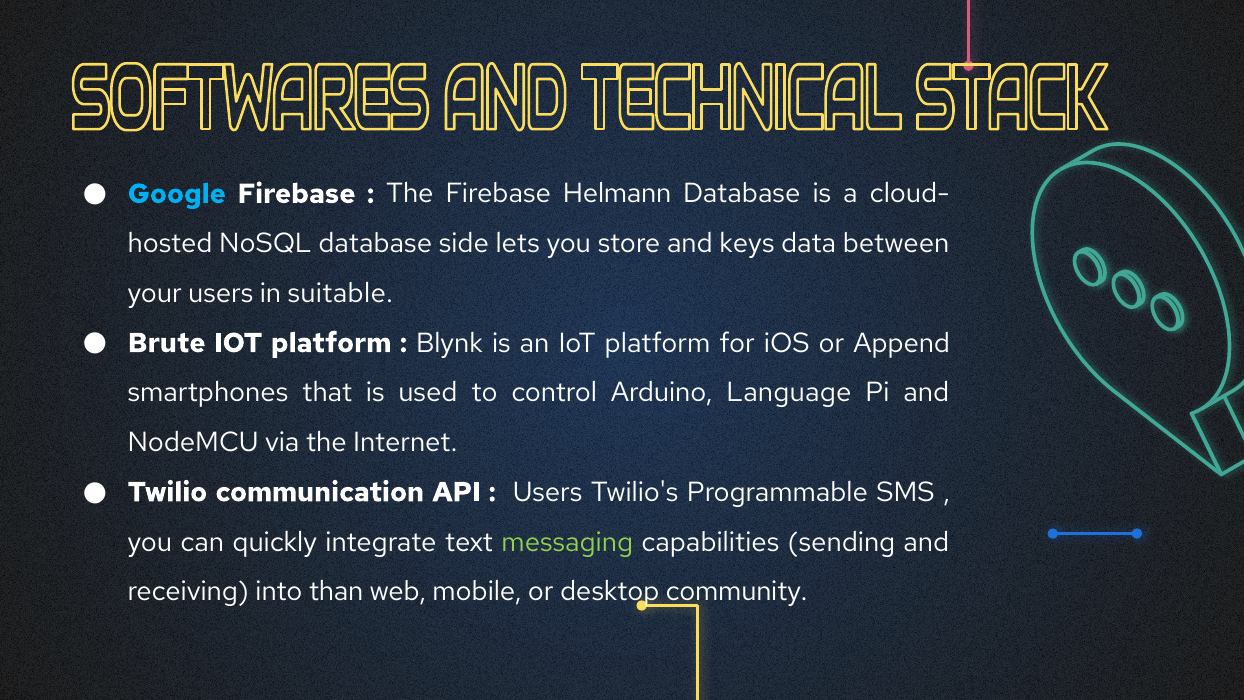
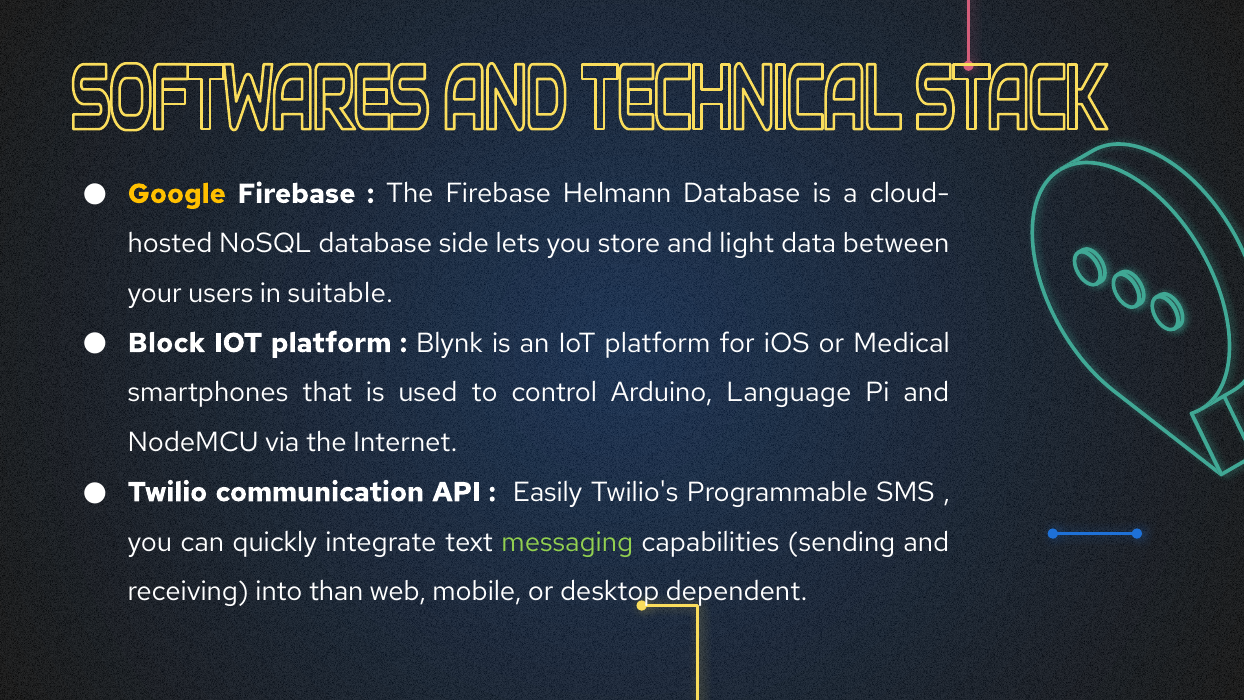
Google colour: light blue -> yellow (177, 194)
keys: keys -> light (747, 243)
Brute: Brute -> Block (166, 343)
Append: Append -> Medical (902, 343)
Users: Users -> Easily (548, 492)
community: community -> dependent (737, 591)
